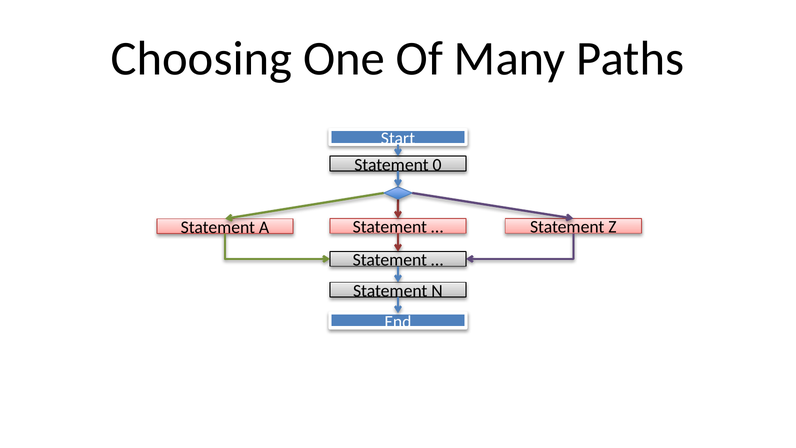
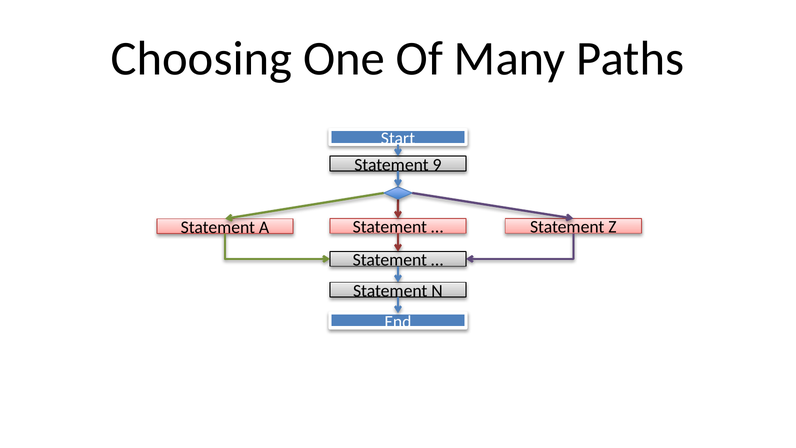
0: 0 -> 9 (437, 165)
